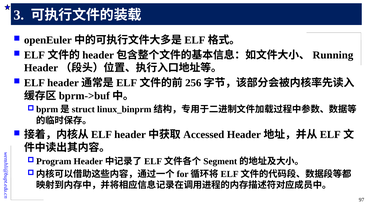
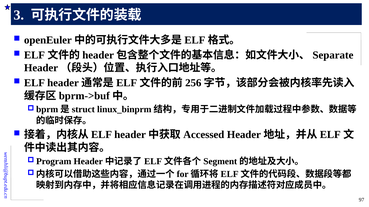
Running: Running -> Separate (333, 55)
